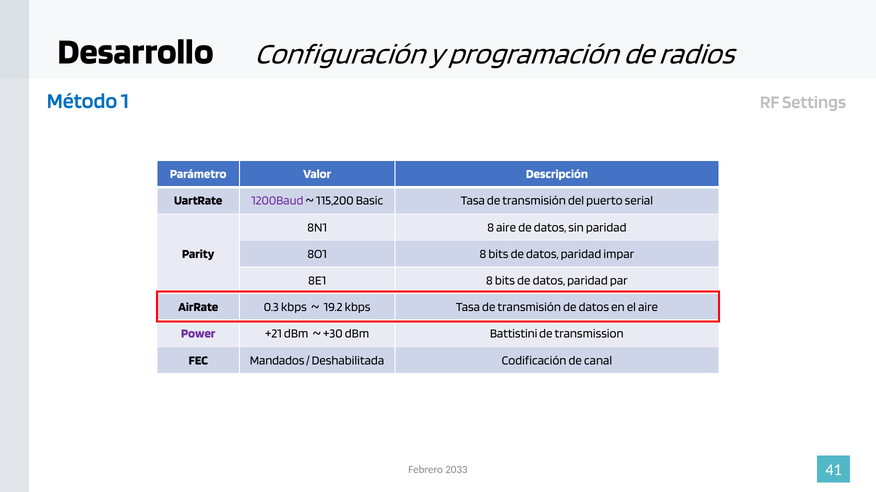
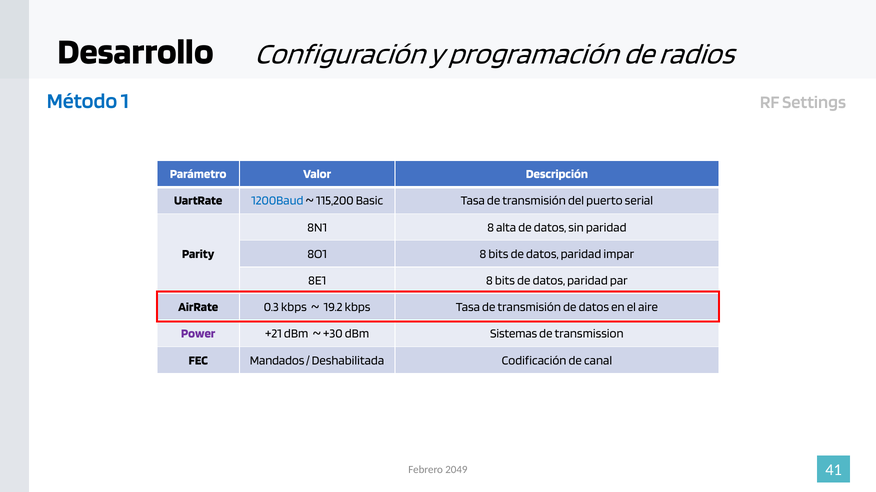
1200Baud colour: purple -> blue (277, 201)
8 aire: aire -> alta (506, 228)
Battistini: Battistini -> Sistemas (514, 334)
2033: 2033 -> 2049 (456, 470)
